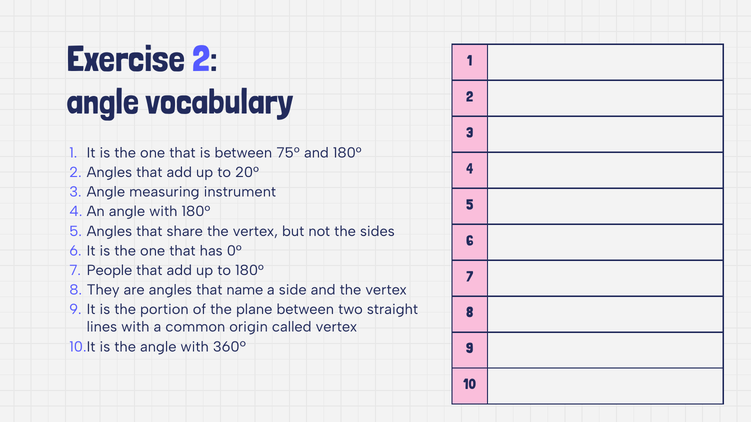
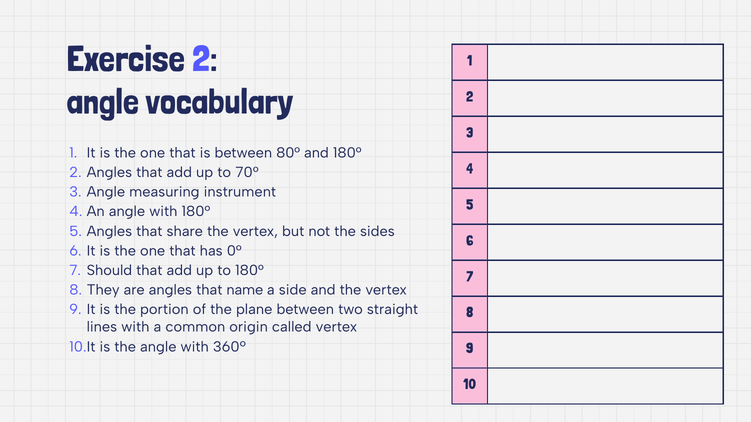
75°: 75° -> 80° (288, 153)
20°: 20° -> 70° (247, 173)
People: People -> Should (109, 271)
